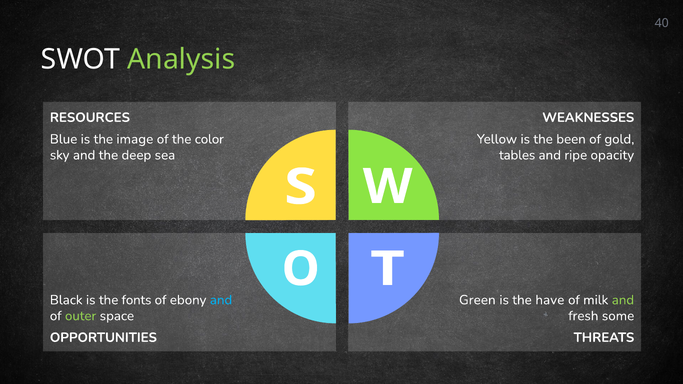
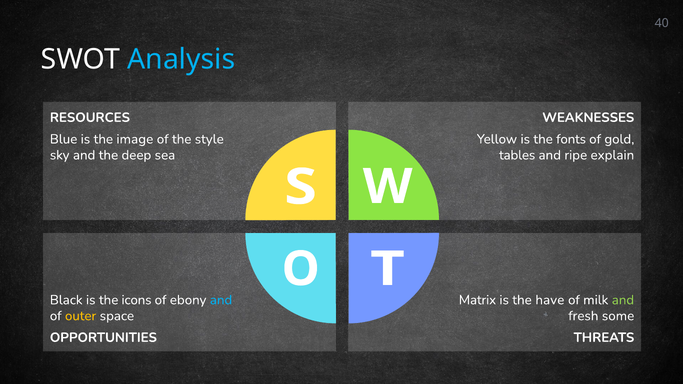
Analysis colour: light green -> light blue (181, 60)
color: color -> style (209, 139)
been: been -> fonts (571, 139)
opacity: opacity -> explain (612, 155)
fonts: fonts -> icons (137, 300)
Green: Green -> Matrix (477, 300)
outer colour: light green -> yellow (81, 316)
